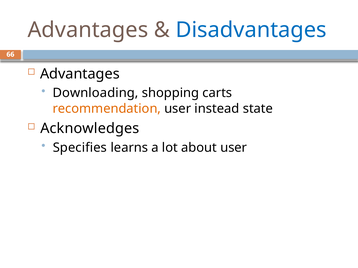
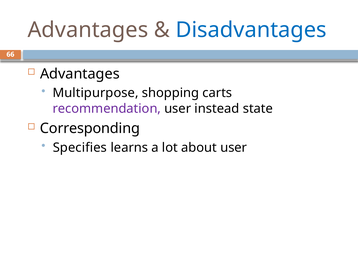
Downloading: Downloading -> Multipurpose (96, 93)
recommendation colour: orange -> purple (107, 109)
Acknowledges: Acknowledges -> Corresponding (90, 129)
